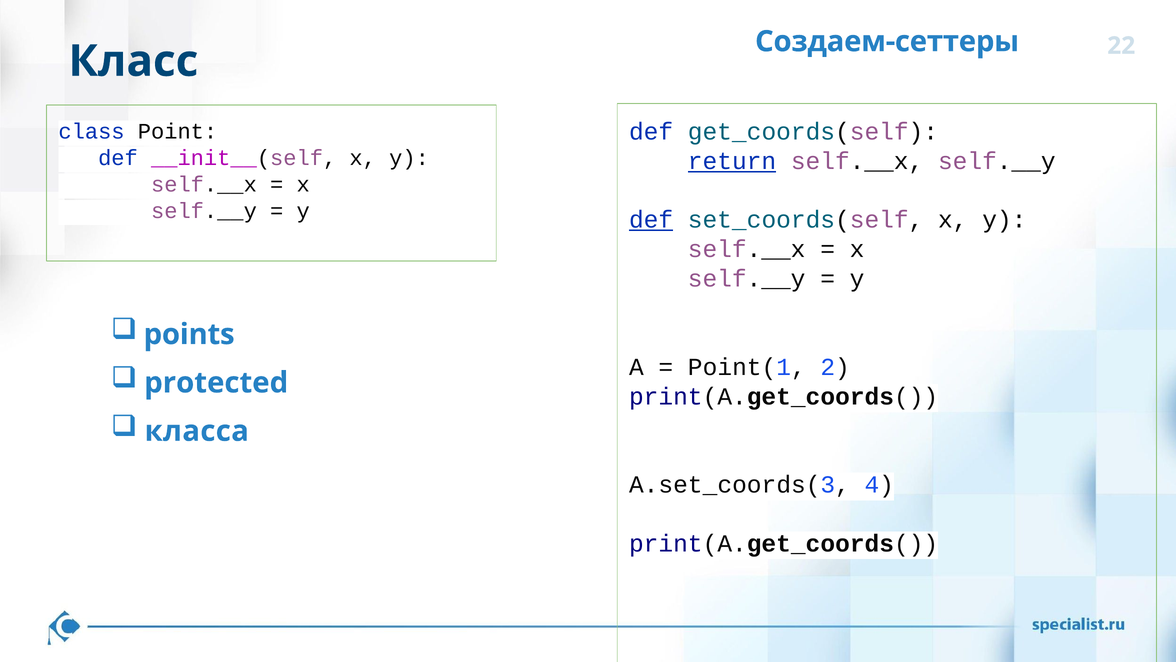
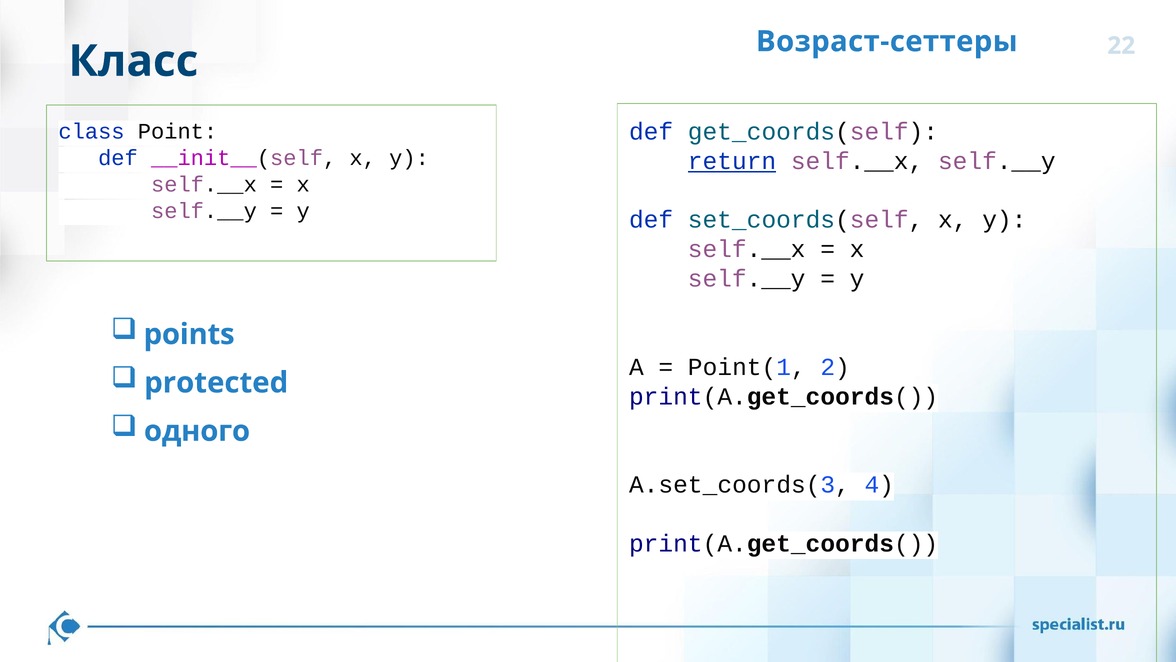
Создаем-сеттеры: Создаем-сеттеры -> Возраст-сеттеры (887, 41)
def underline: present -> none (651, 220)
класса: класса -> одного (197, 431)
